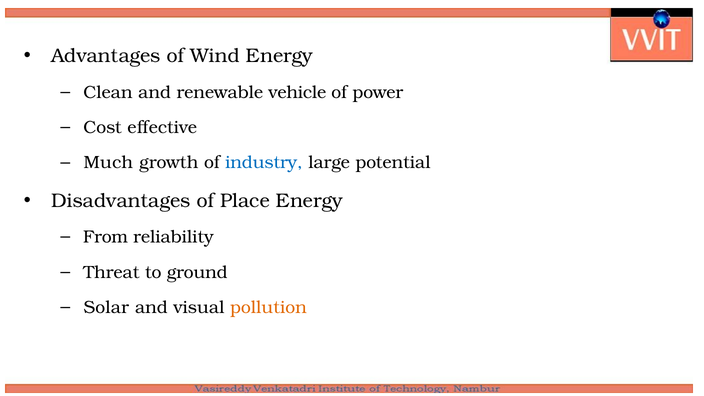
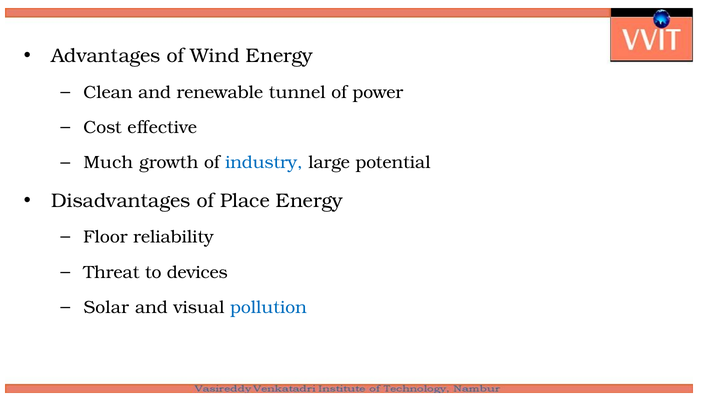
vehicle: vehicle -> tunnel (297, 92)
From: From -> Floor (105, 237)
ground: ground -> devices (197, 272)
pollution colour: orange -> blue (268, 307)
